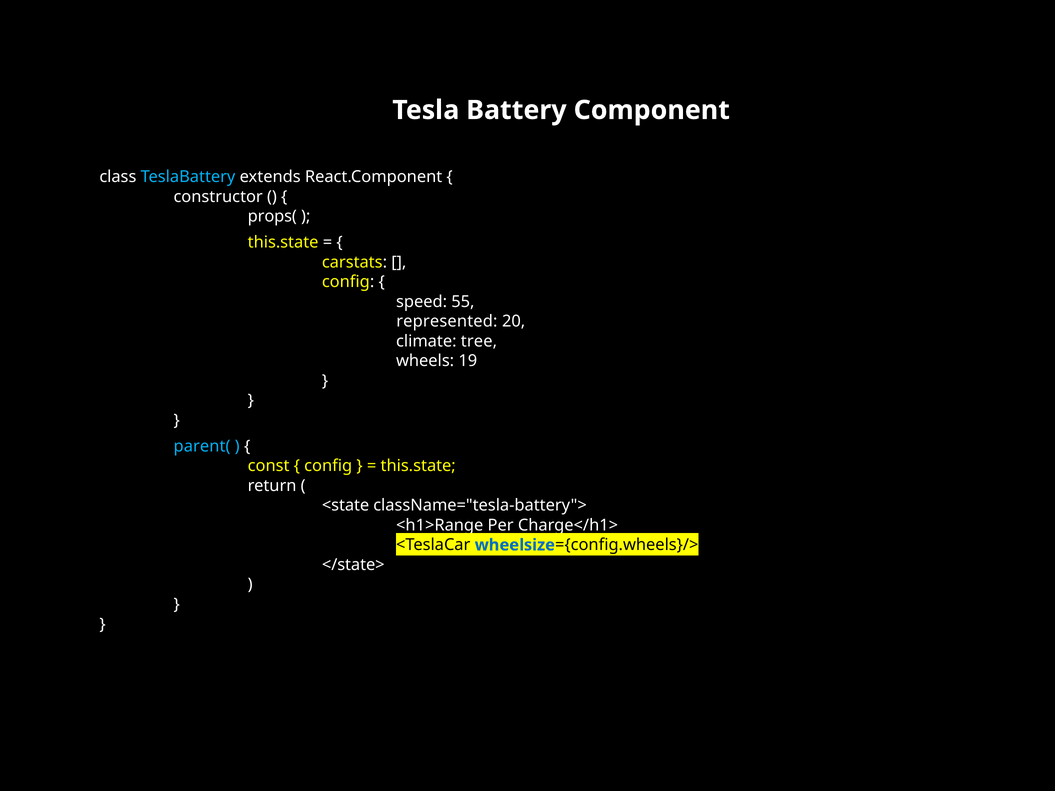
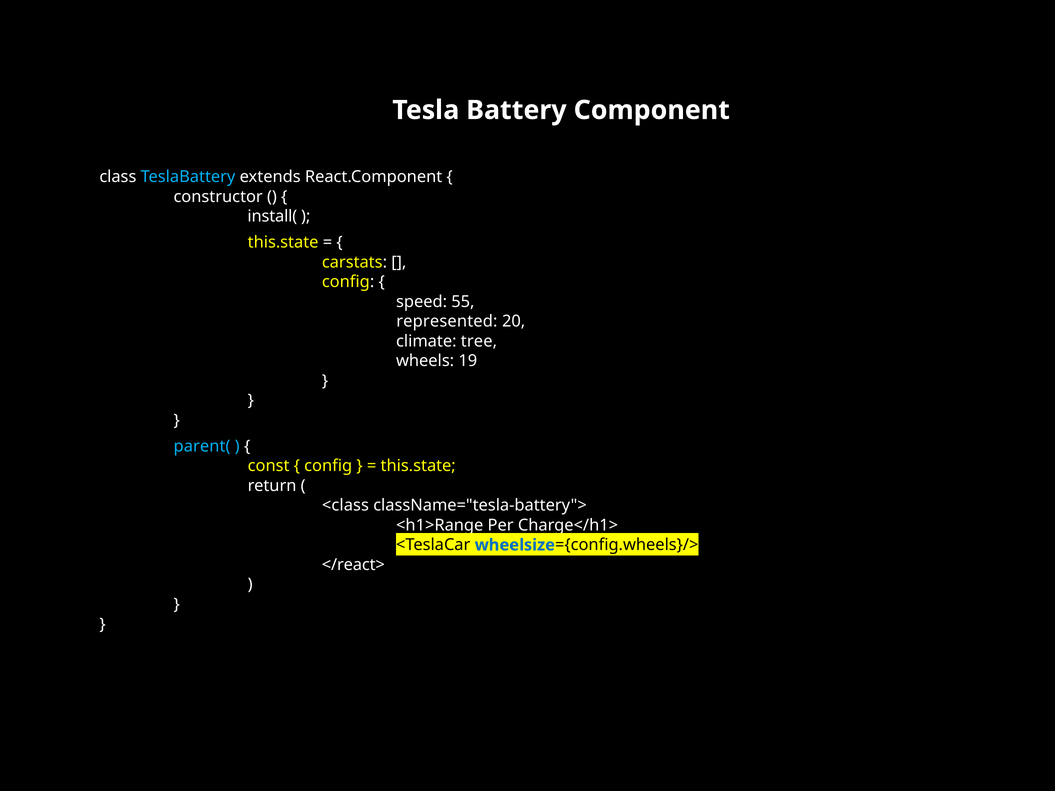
props(: props( -> install( (272, 216)
<state: <state -> <class (345, 506)
</state>: </state> -> </react> (353, 565)
